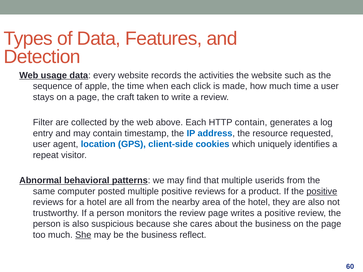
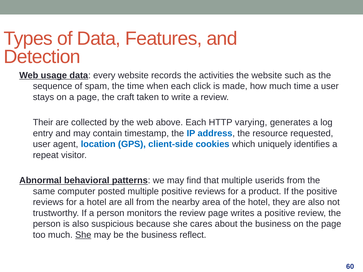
apple: apple -> spam (97, 86)
Filter: Filter -> Their (43, 123)
HTTP contain: contain -> varying (251, 123)
positive underline: present -> none (322, 192)
